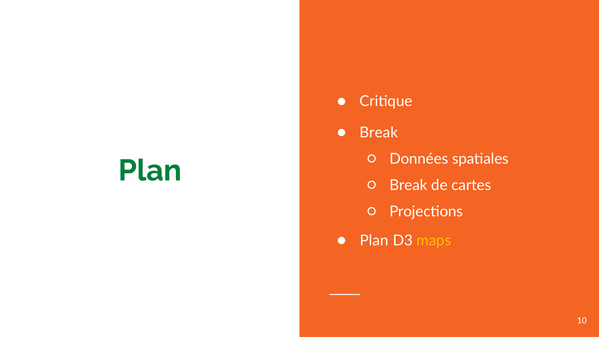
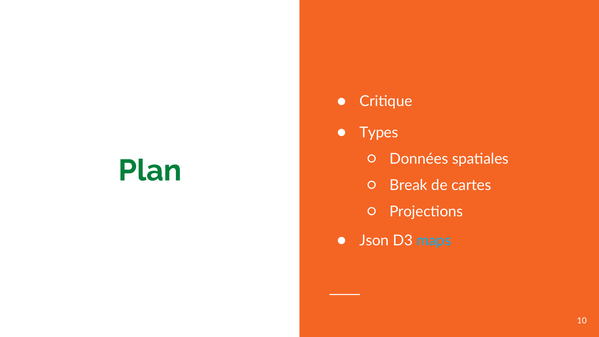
Break: Break -> Types (379, 133)
Plan: Plan -> Json (374, 240)
maps colour: yellow -> light blue (434, 240)
